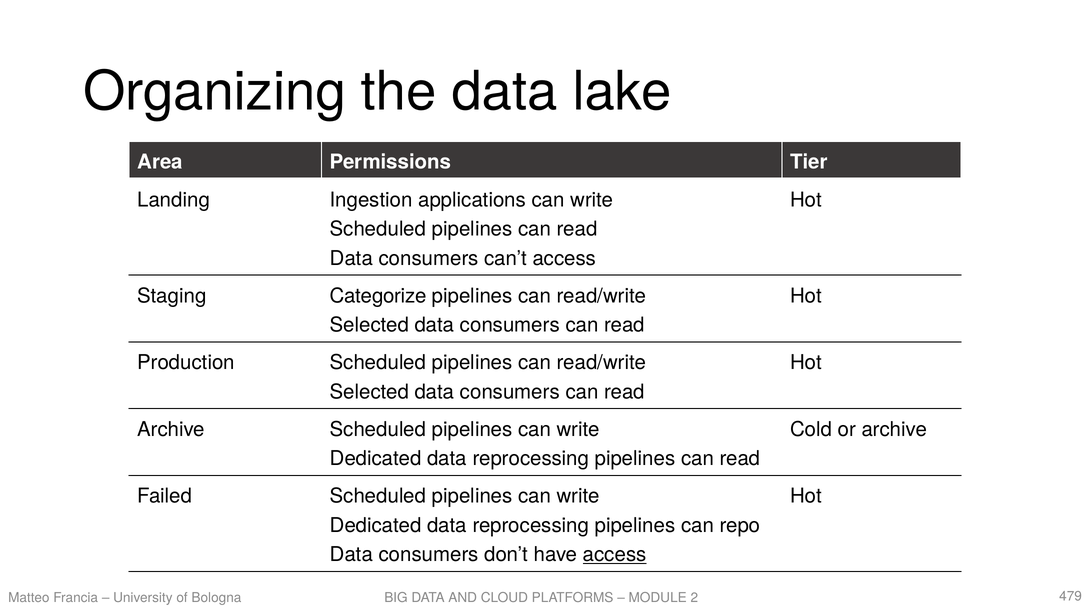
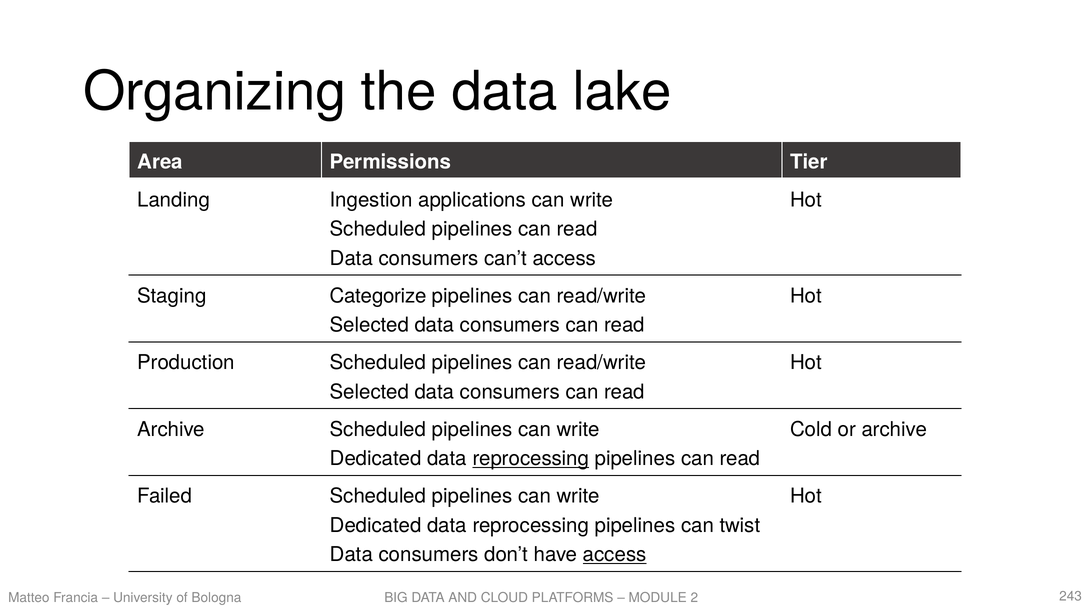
reprocessing underline: none -> present (531, 459)
repo: repo -> twist (740, 526)
479: 479 -> 243 (1071, 596)
